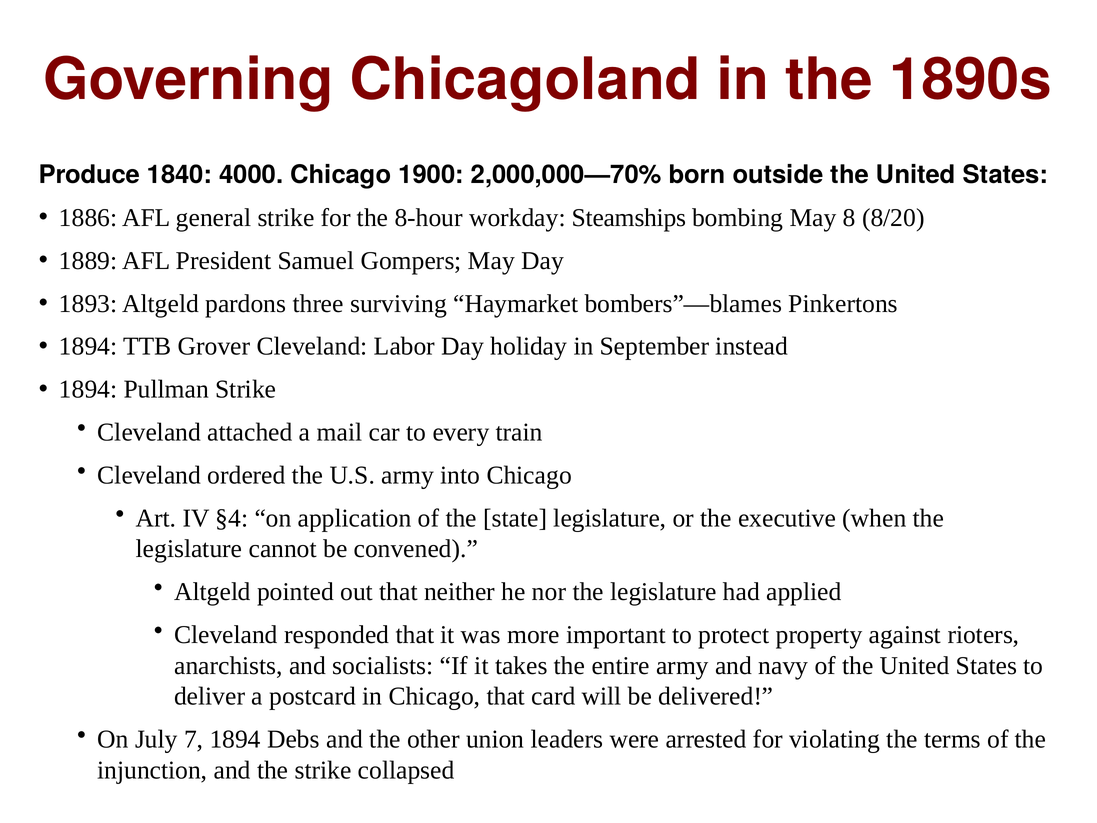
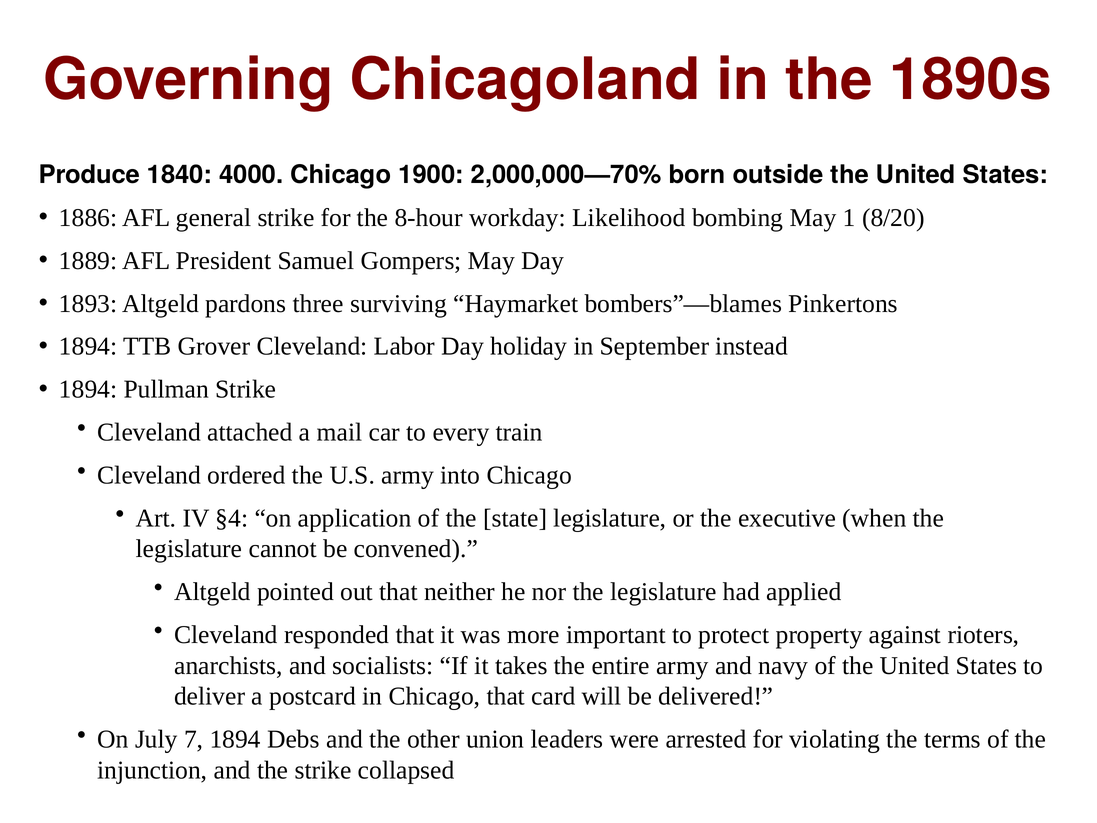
Steamships: Steamships -> Likelihood (629, 218)
8: 8 -> 1 (849, 218)
